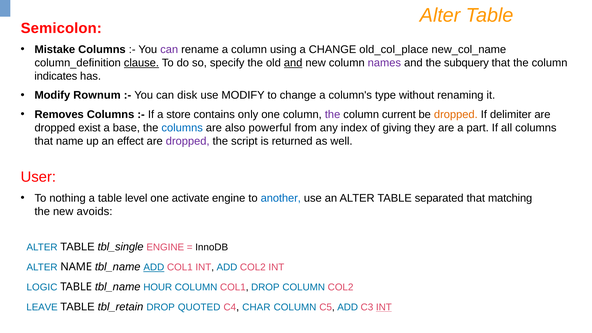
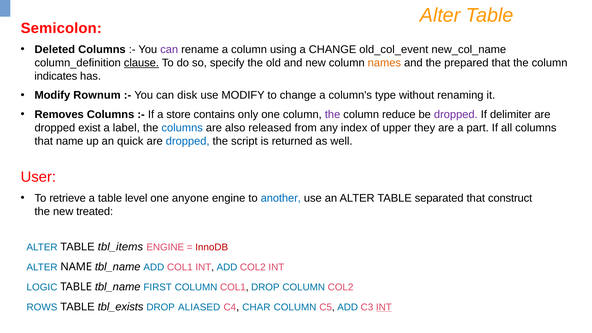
Mistake: Mistake -> Deleted (55, 49)
old_col_place: old_col_place -> old_col_event (394, 49)
and underline: present -> none (293, 63)
names colour: purple -> orange (384, 63)
subquery: subquery -> prepared (466, 63)
current: current -> reduce (399, 115)
dropped colour: orange -> purple (456, 115)
base: base -> label (126, 128)
powerful: powerful -> released (270, 128)
giving: giving -> upper (397, 128)
effect: effect -> quick (130, 141)
dropped colour: purple -> blue (188, 141)
nothing: nothing -> retrieve (68, 198)
activate: activate -> anyone (190, 198)
matching: matching -> construct (510, 198)
avoids: avoids -> treated (95, 211)
tbl_single: tbl_single -> tbl_items (120, 247)
InnoDB colour: black -> red (212, 247)
ADD underline: present -> none (154, 267)
HOUR: HOUR -> FIRST (158, 287)
LEAVE: LEAVE -> ROWS (42, 307)
tbl_retain: tbl_retain -> tbl_exists (121, 307)
QUOTED: QUOTED -> ALIASED (199, 307)
